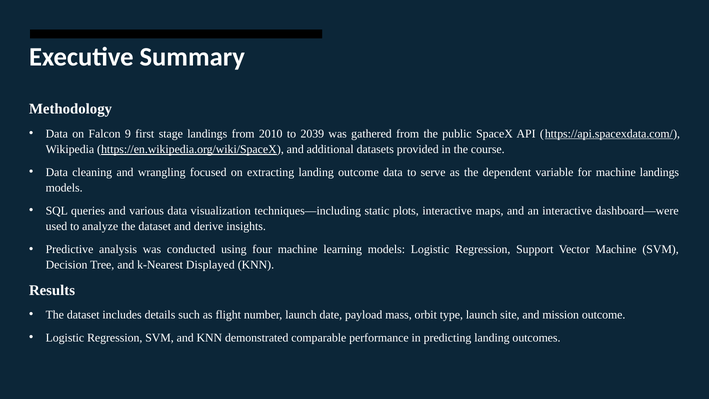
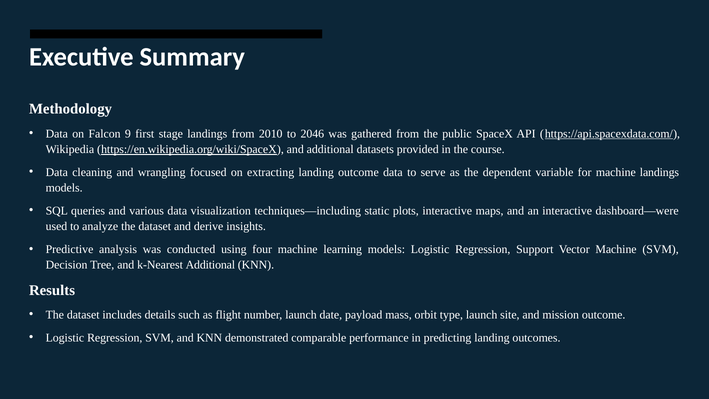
2039: 2039 -> 2046 (312, 134)
k-Nearest Displayed: Displayed -> Additional (210, 265)
